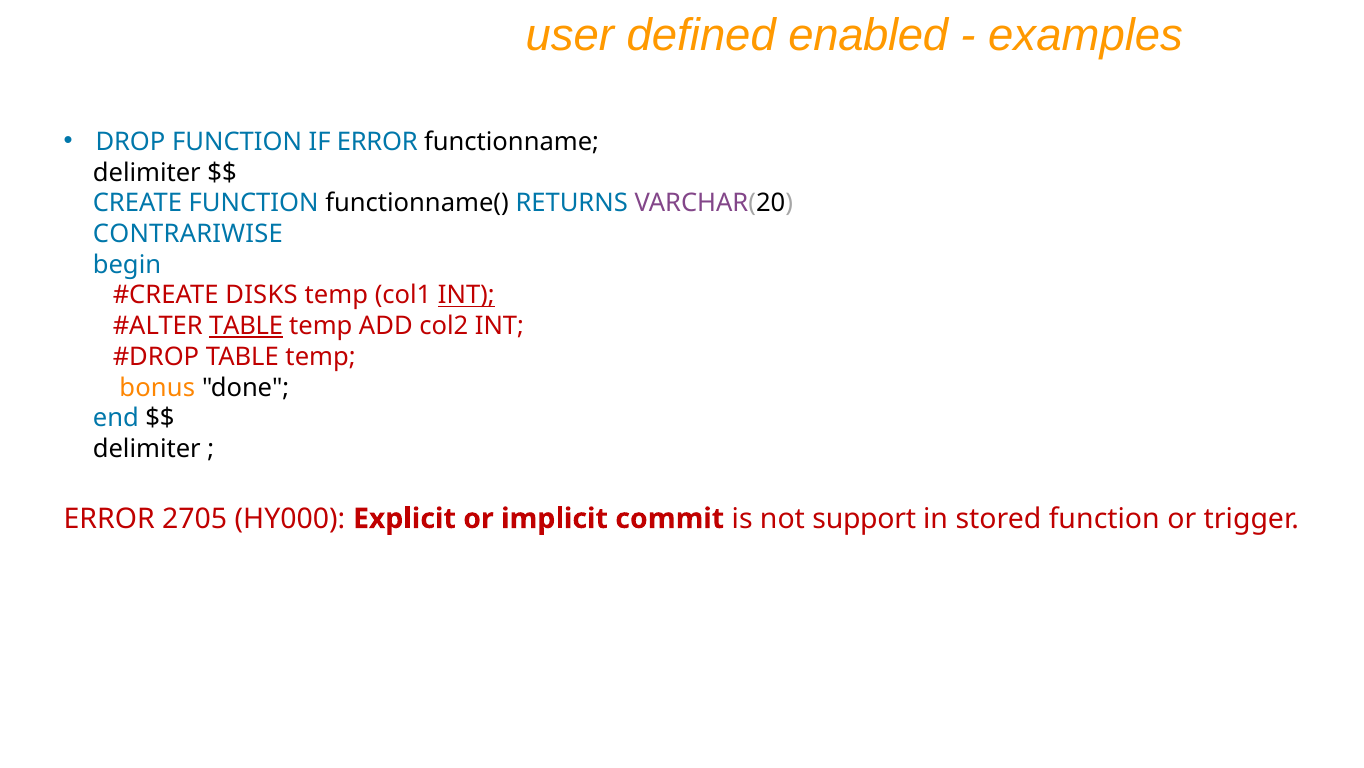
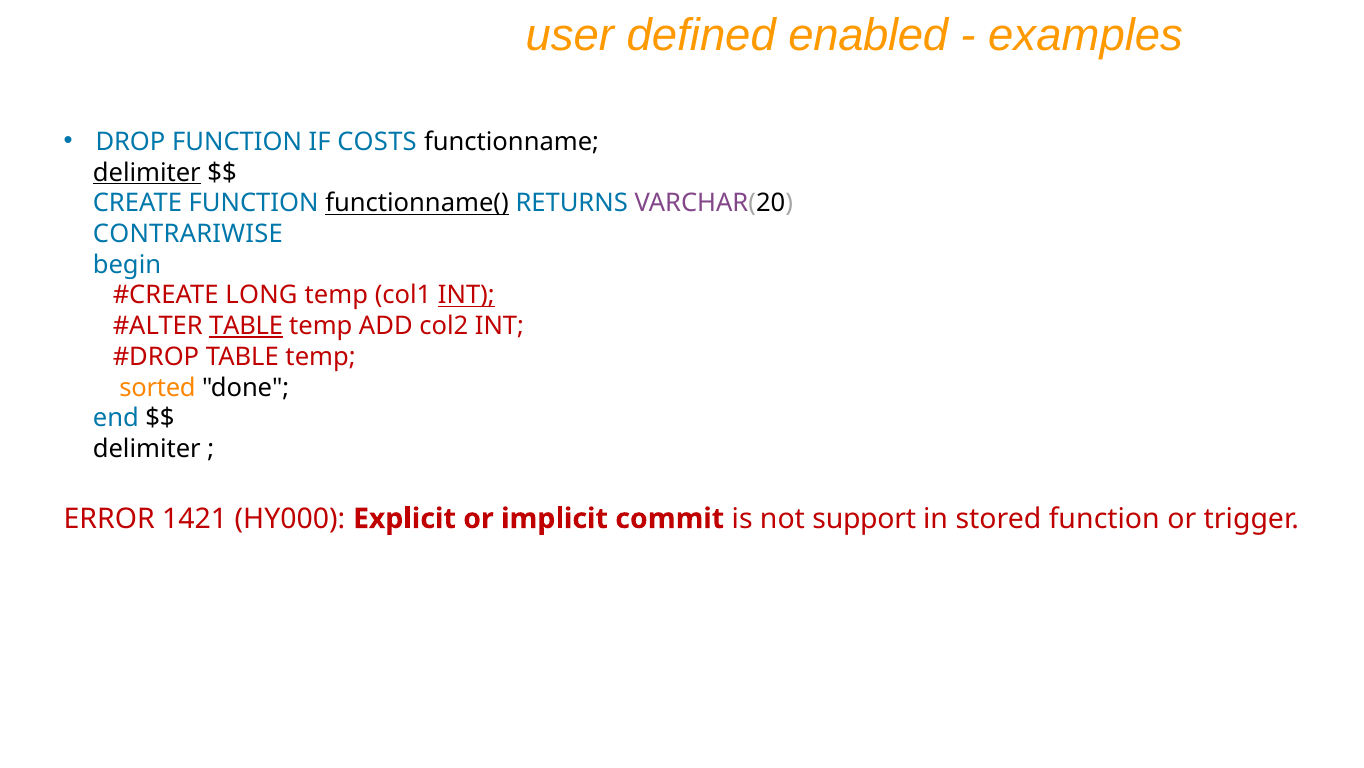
IF ERROR: ERROR -> COSTS (377, 142)
delimiter underline: none -> present (147, 172)
functionname( underline: none -> present (417, 203)
DISKS: DISKS -> LONG (262, 295)
bonus: bonus -> sorted (158, 387)
2705: 2705 -> 1421 (195, 518)
